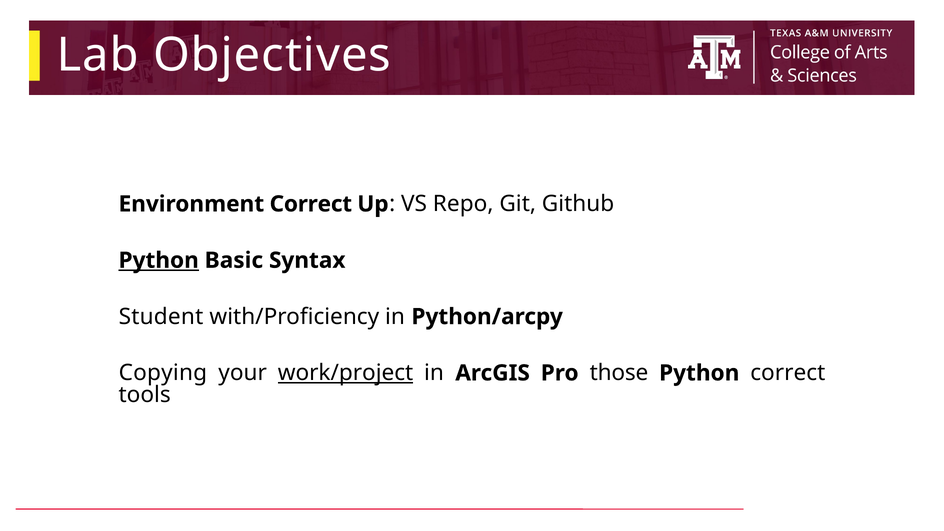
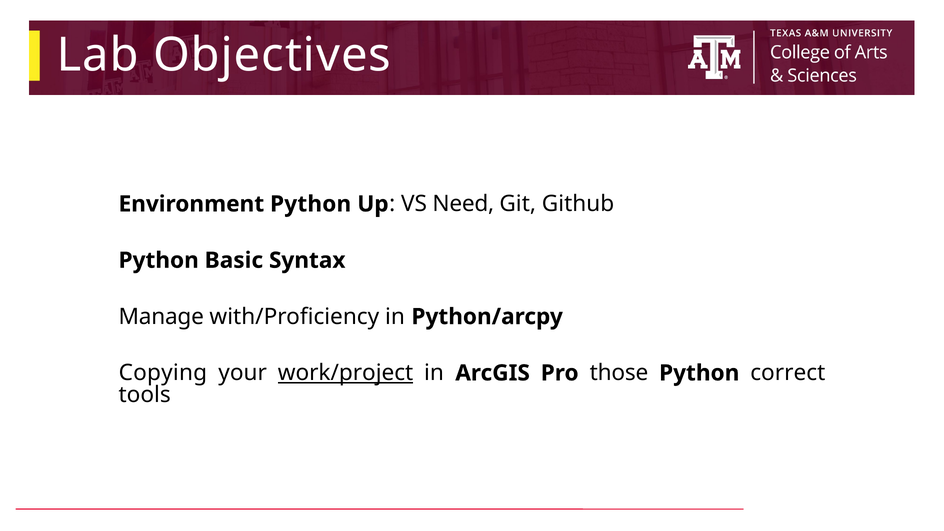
Environment Correct: Correct -> Python (311, 204)
Repo: Repo -> Need (463, 204)
Python underline: present -> none (159, 260)
Student: Student -> Manage (161, 317)
